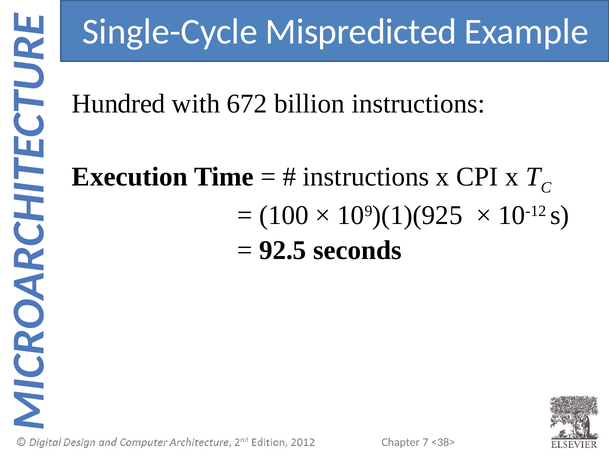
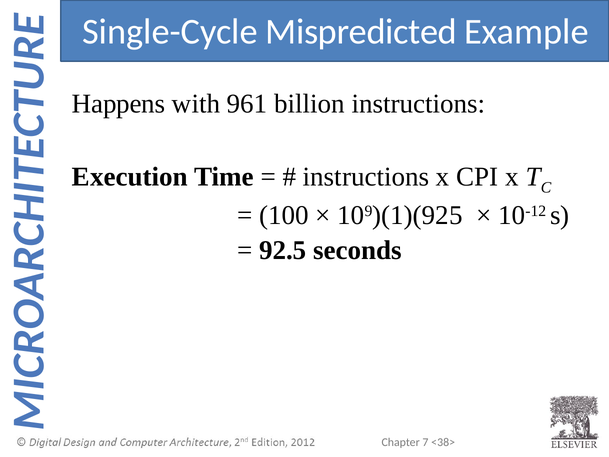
Hundred: Hundred -> Happens (119, 104)
672: 672 -> 961 (247, 104)
